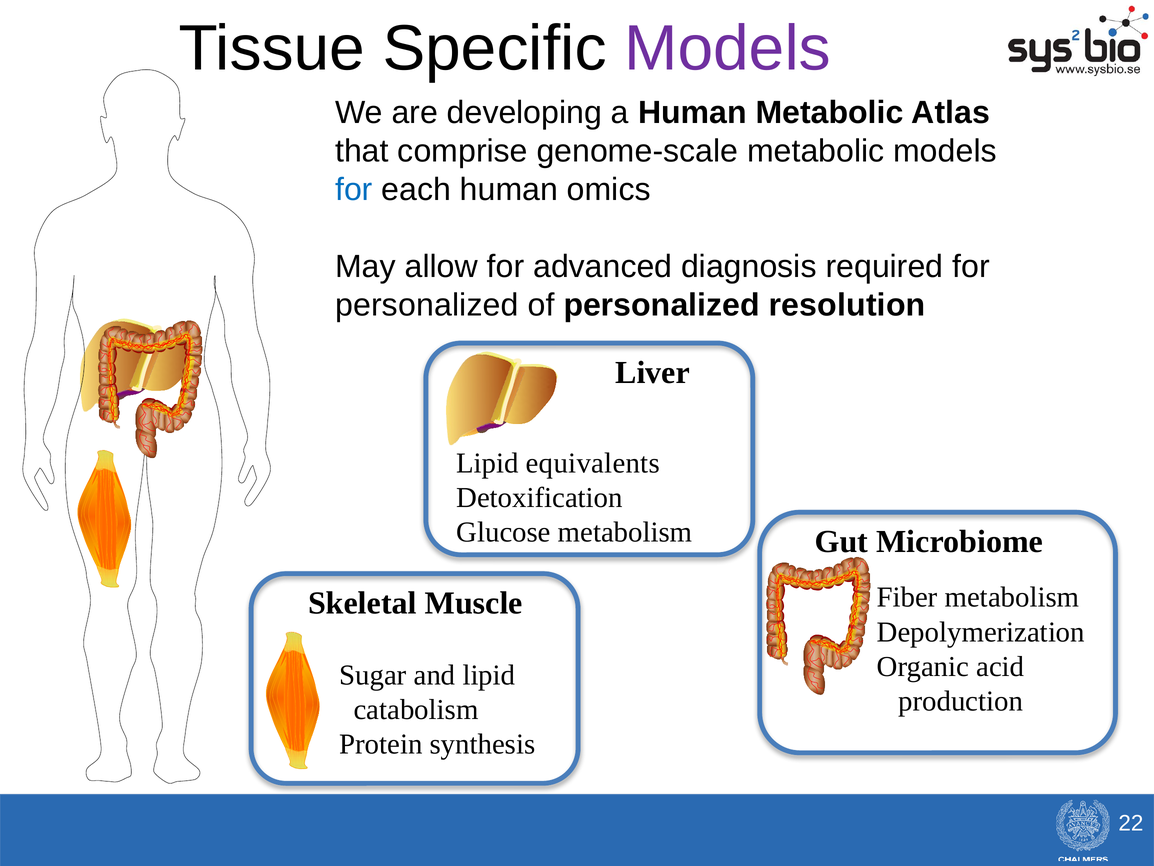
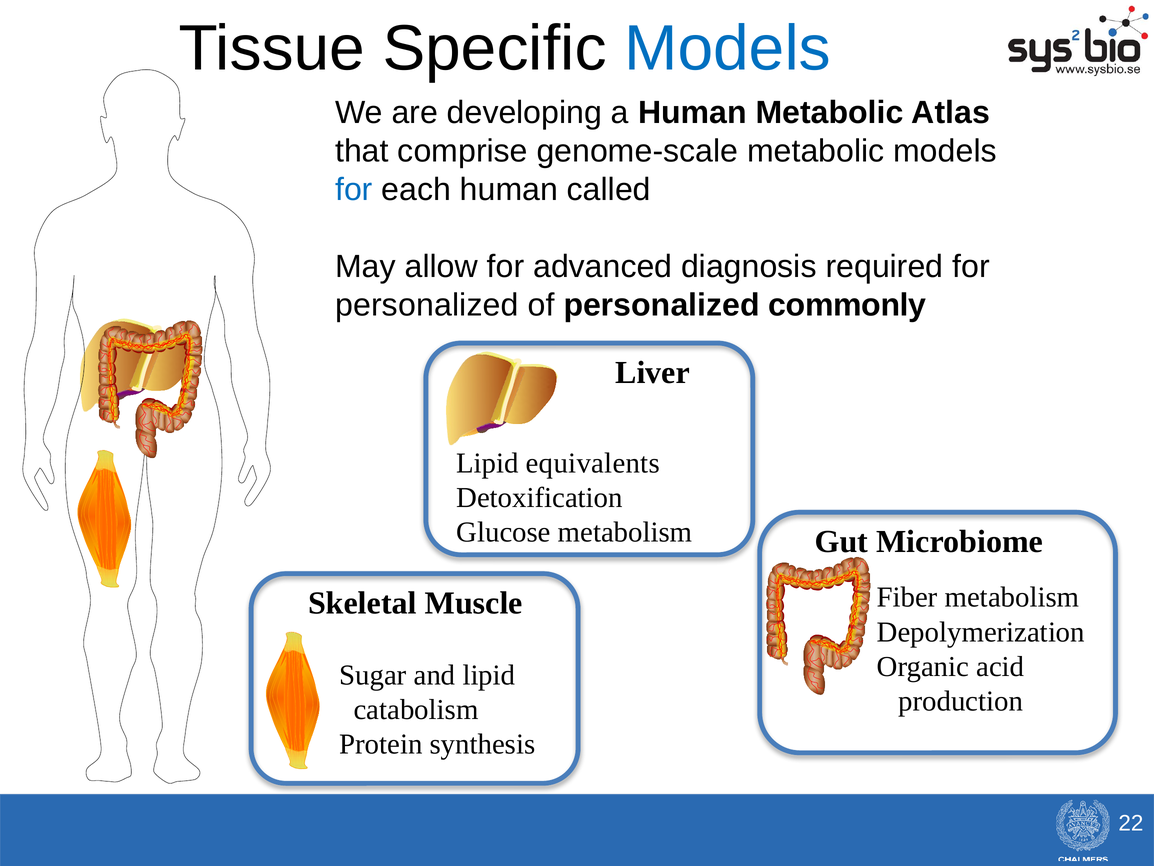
Models colour: purple -> blue (728, 49)
omics: omics -> called (609, 189)
resolution: resolution -> commonly (847, 305)
